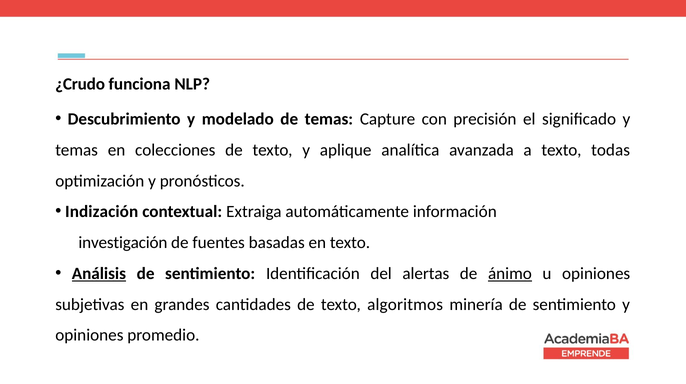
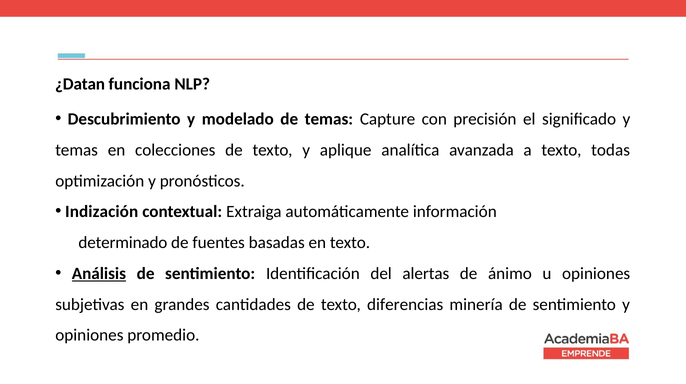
¿Crudo: ¿Crudo -> ¿Datan (80, 84)
investigación: investigación -> determinado (123, 243)
ánimo underline: present -> none (510, 273)
algoritmos: algoritmos -> diferencias (405, 304)
